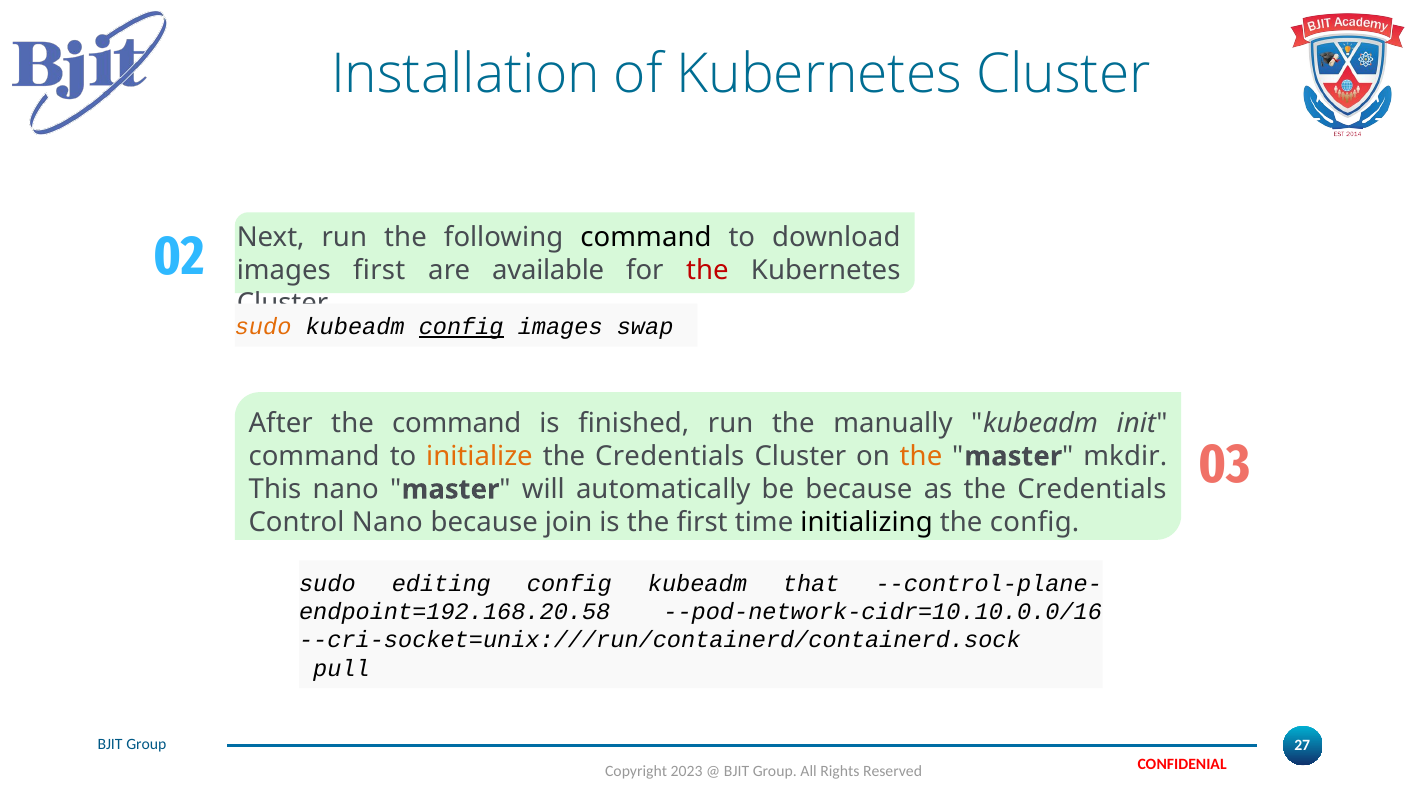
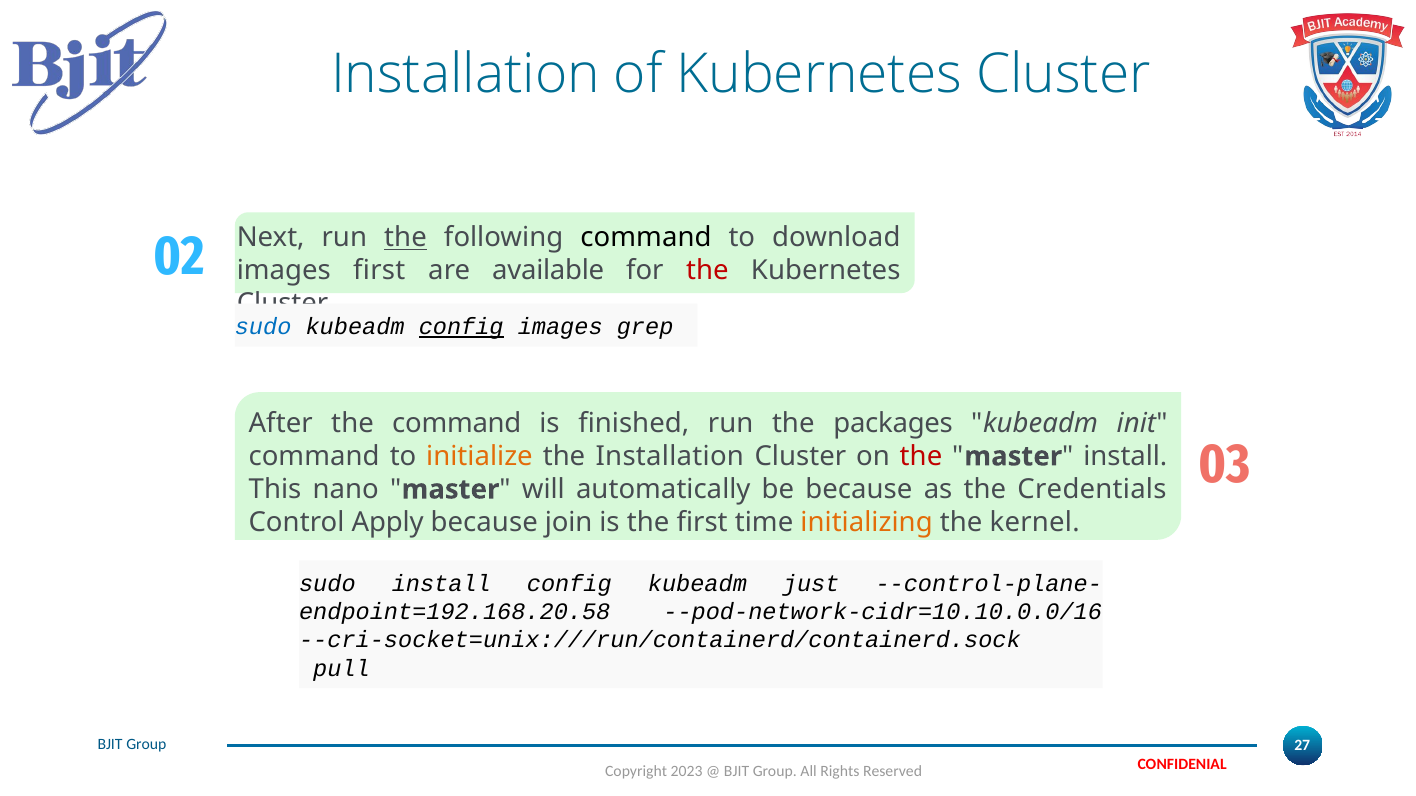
the underline: none -> present (406, 238)
sudo colour: orange -> blue (263, 327)
swap: swap -> grep (645, 327)
manually: manually -> packages (893, 424)
Credentials: Credentials -> Installation (670, 457)
the colour: orange -> red (921, 457)
master mkdir: mkdir -> install (1125, 457)
Control Nano: Nano -> Apply (388, 523)
initializing colour: black -> orange (867, 523)
the config: config -> kernel (1035, 523)
sudo editing: editing -> install (441, 584)
that: that -> just (811, 584)
